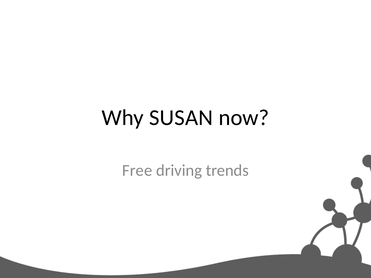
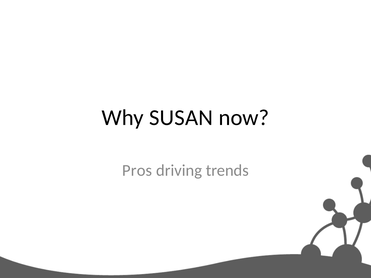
Free: Free -> Pros (137, 171)
